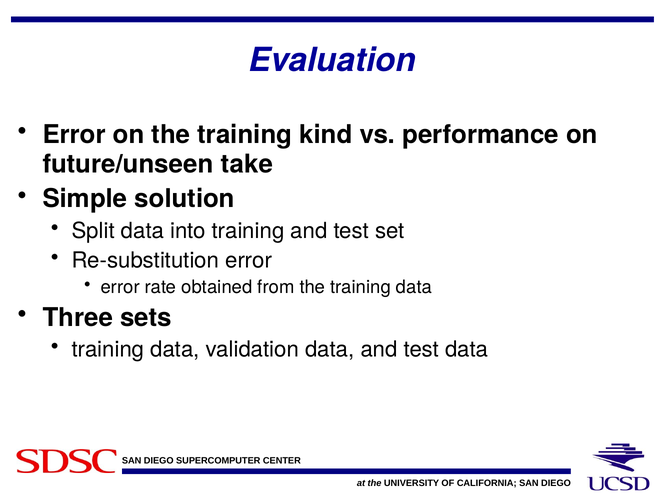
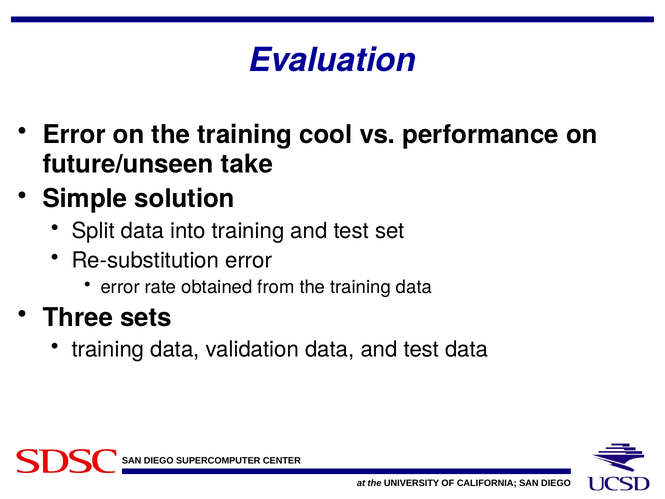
kind: kind -> cool (326, 135)
